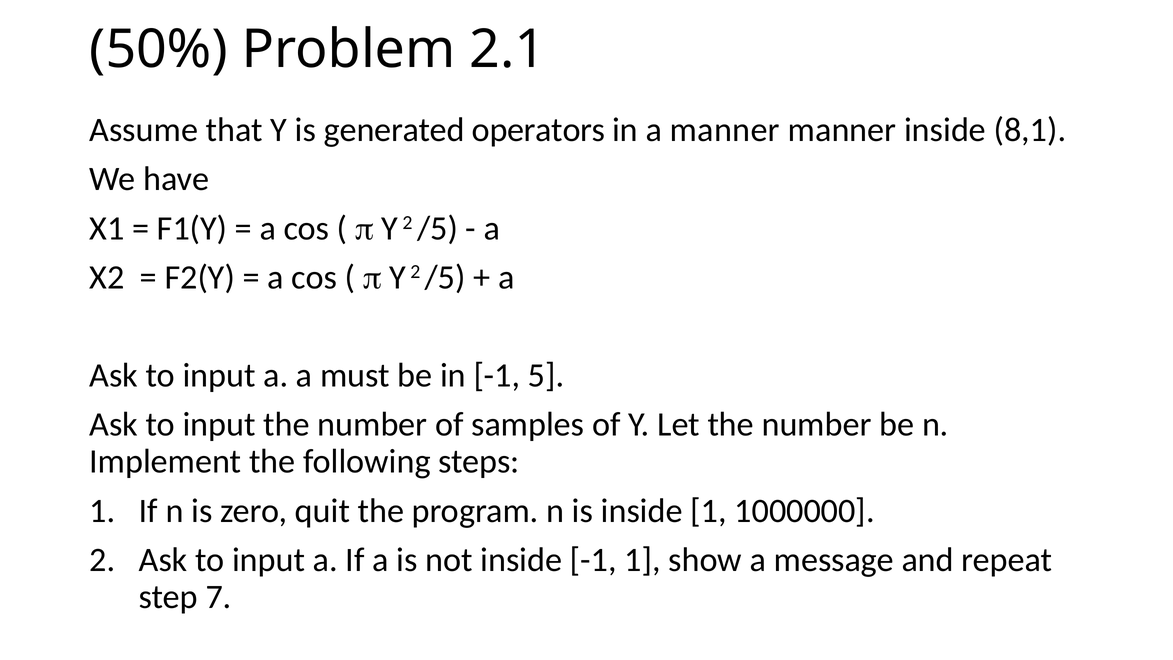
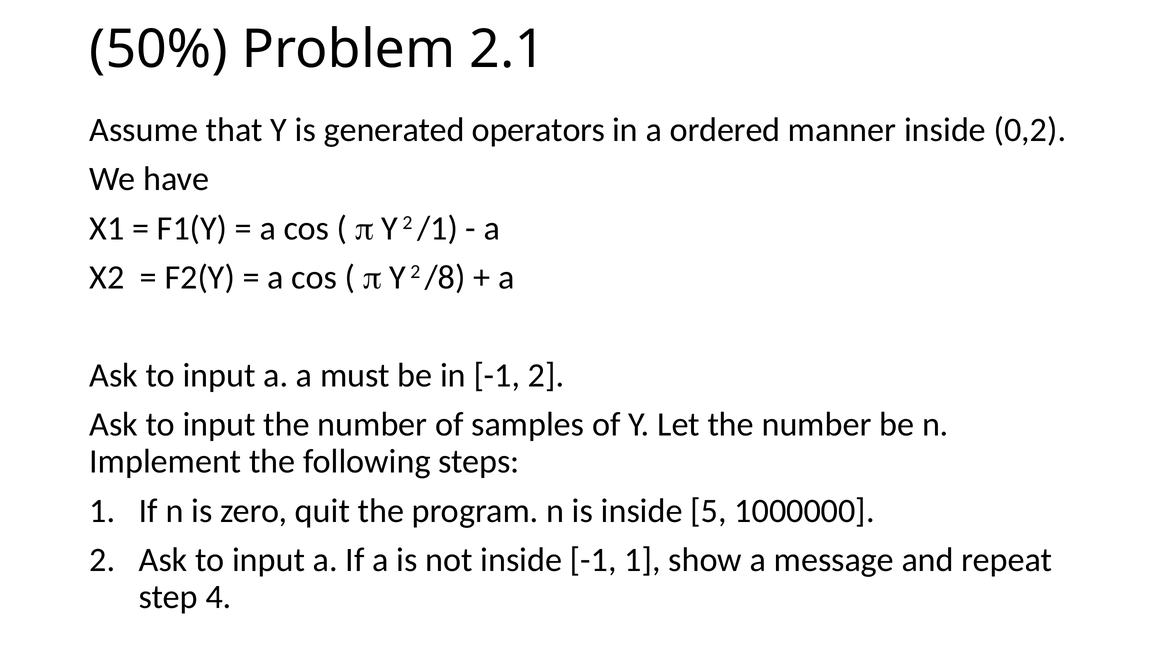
a manner: manner -> ordered (725, 130)
8,1: 8,1 -> 0,2 (1030, 130)
/5: /5 -> /1 (437, 228)
/5: /5 -> /8 (445, 277)
-1 5: 5 -> 2 (546, 375)
inside 1: 1 -> 5 (708, 511)
7: 7 -> 4 (219, 597)
